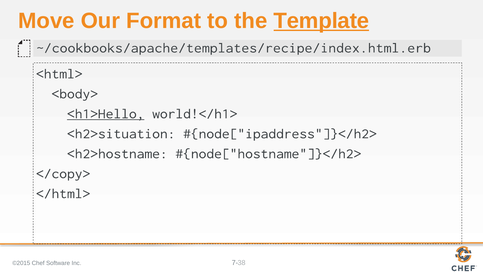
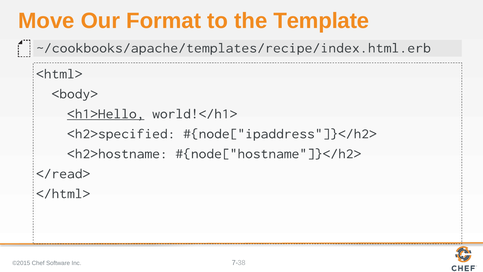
Template underline: present -> none (321, 21)
<h2>situation: <h2>situation -> <h2>specified (121, 133)
</copy>: </copy> -> </read> (63, 173)
